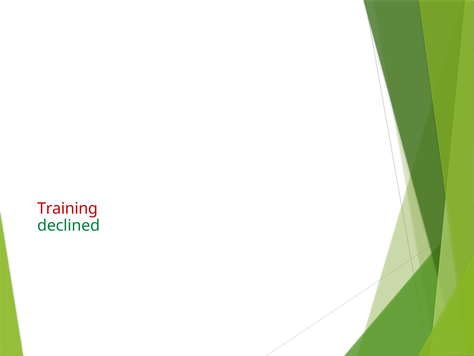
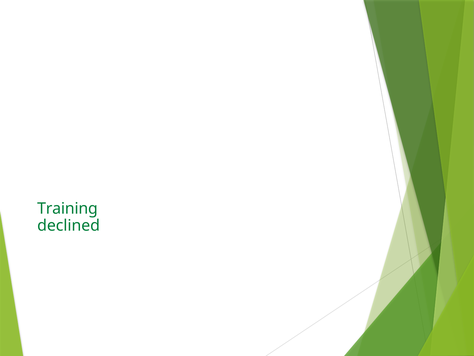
Training colour: red -> green (67, 208)
